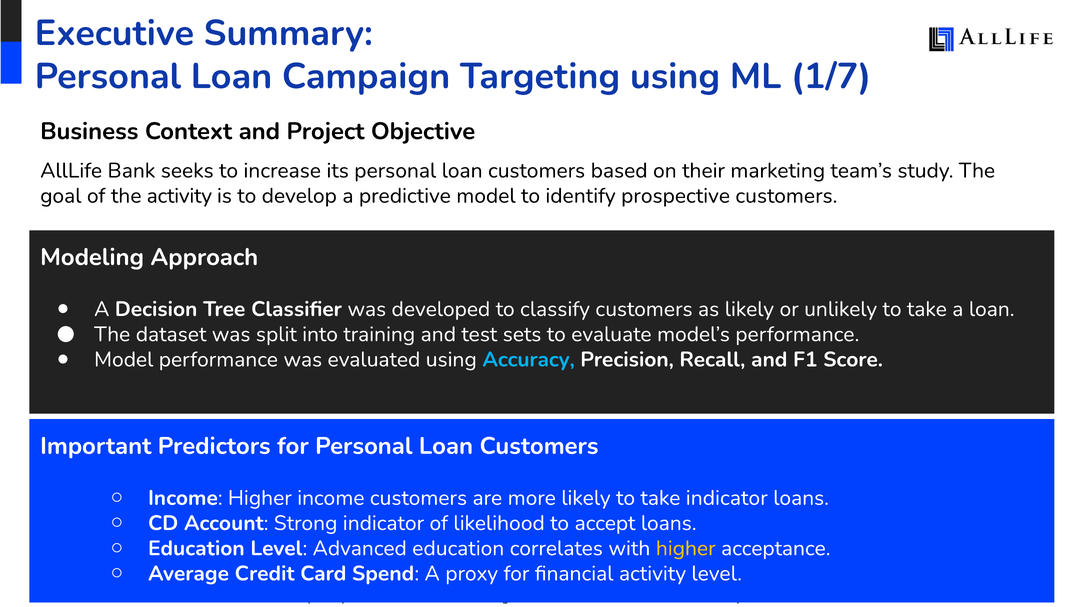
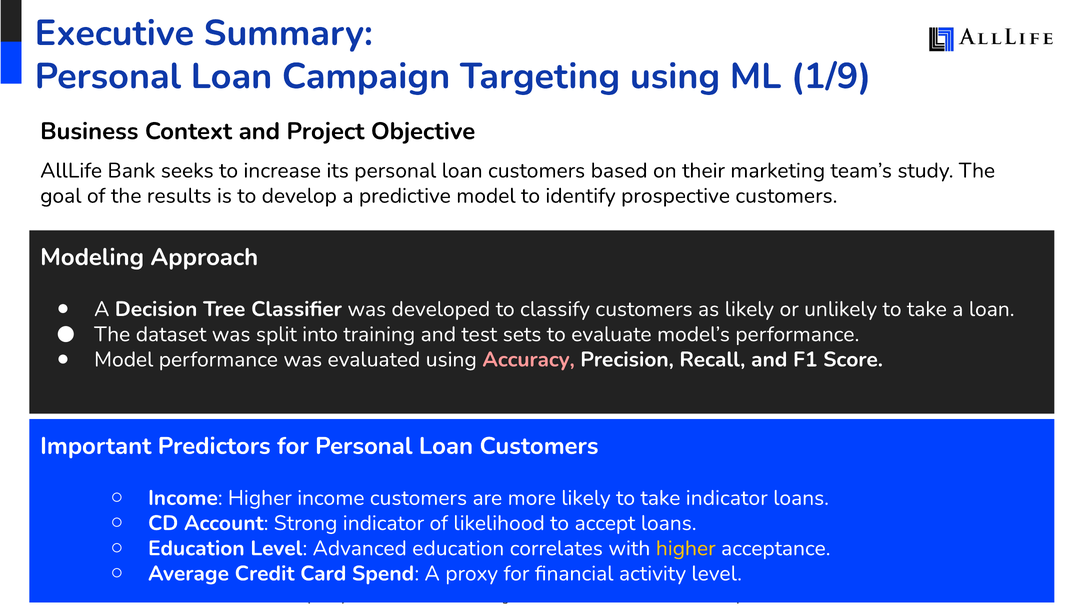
1/7: 1/7 -> 1/9 (831, 76)
the activity: activity -> results (179, 196)
Accuracy colour: light blue -> pink (529, 359)
